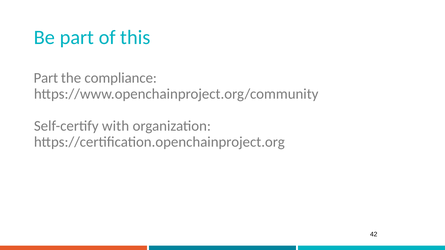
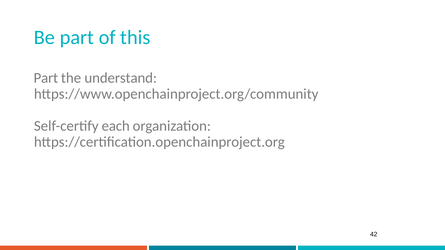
compliance: compliance -> understand (121, 78)
with: with -> each (116, 126)
